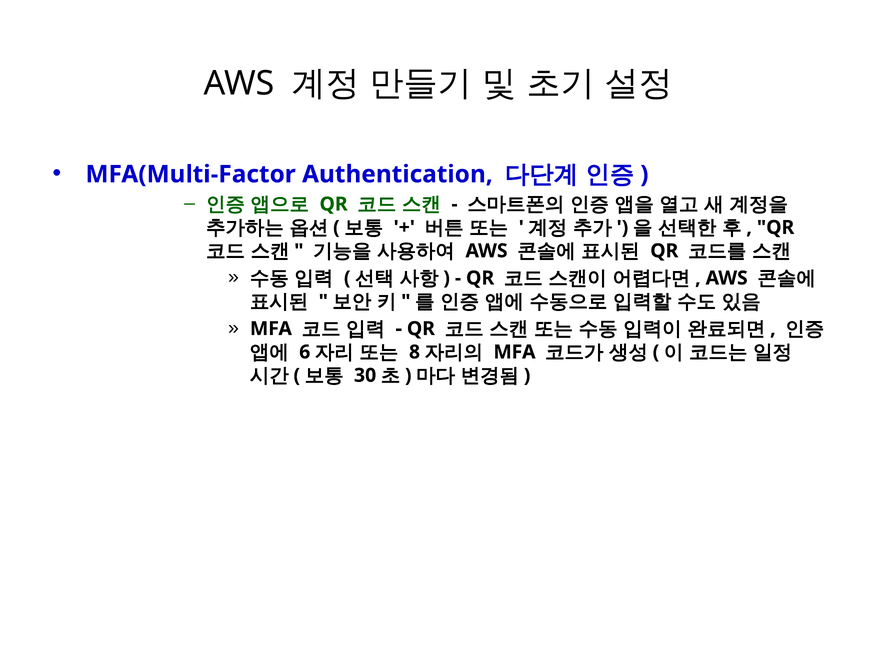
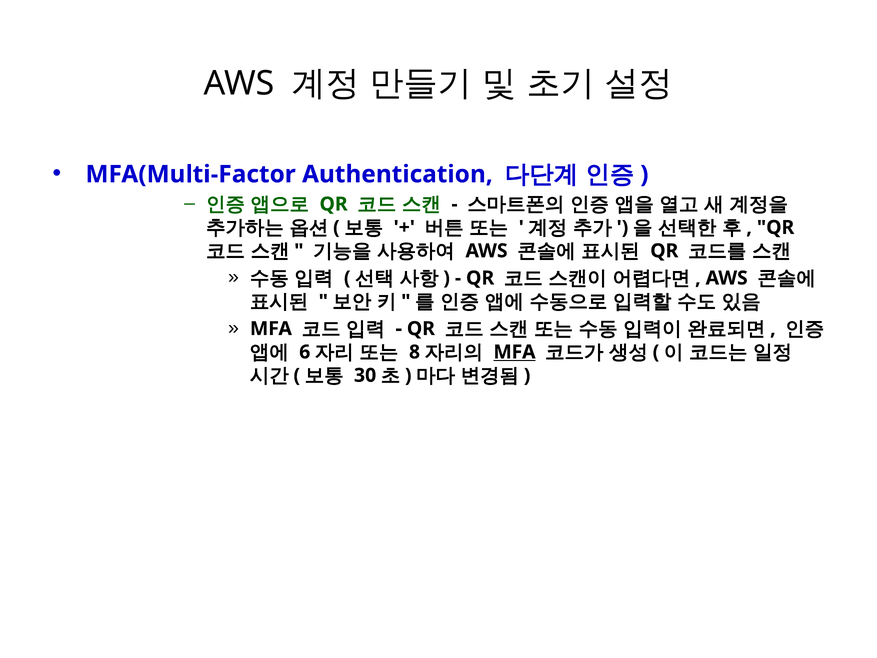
MFA underline: none -> present (514, 352)
